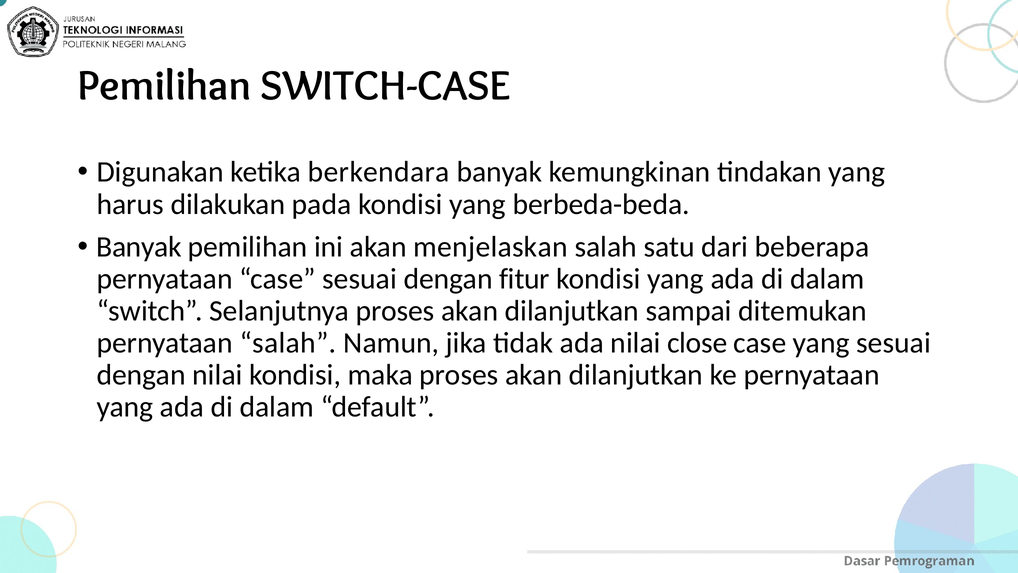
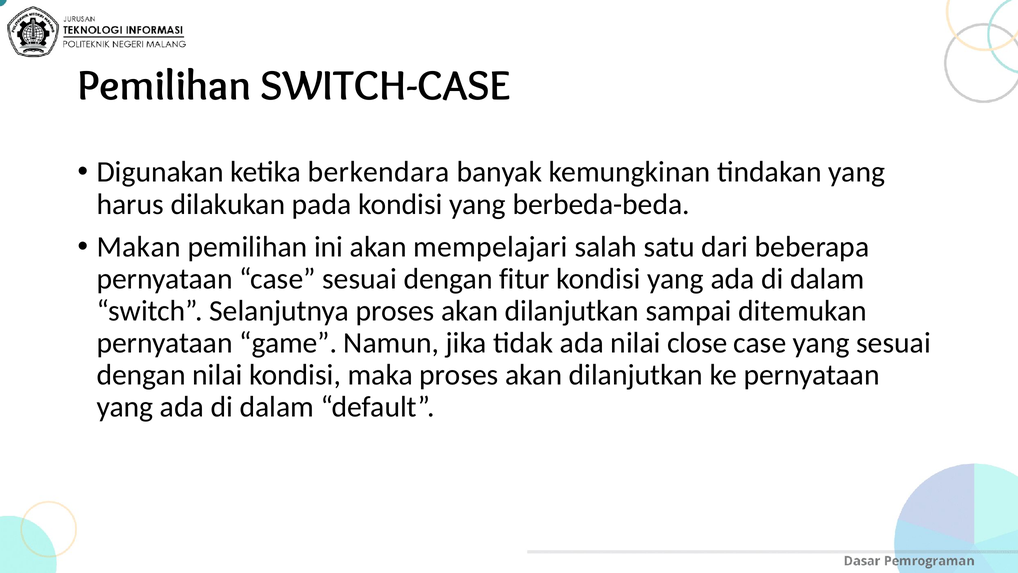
Banyak: Banyak -> Makan (139, 247)
menjelaskan: menjelaskan -> mempelajari (491, 247)
pernyataan salah: salah -> game (288, 343)
